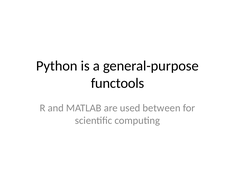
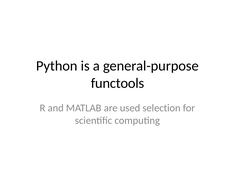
between: between -> selection (162, 108)
